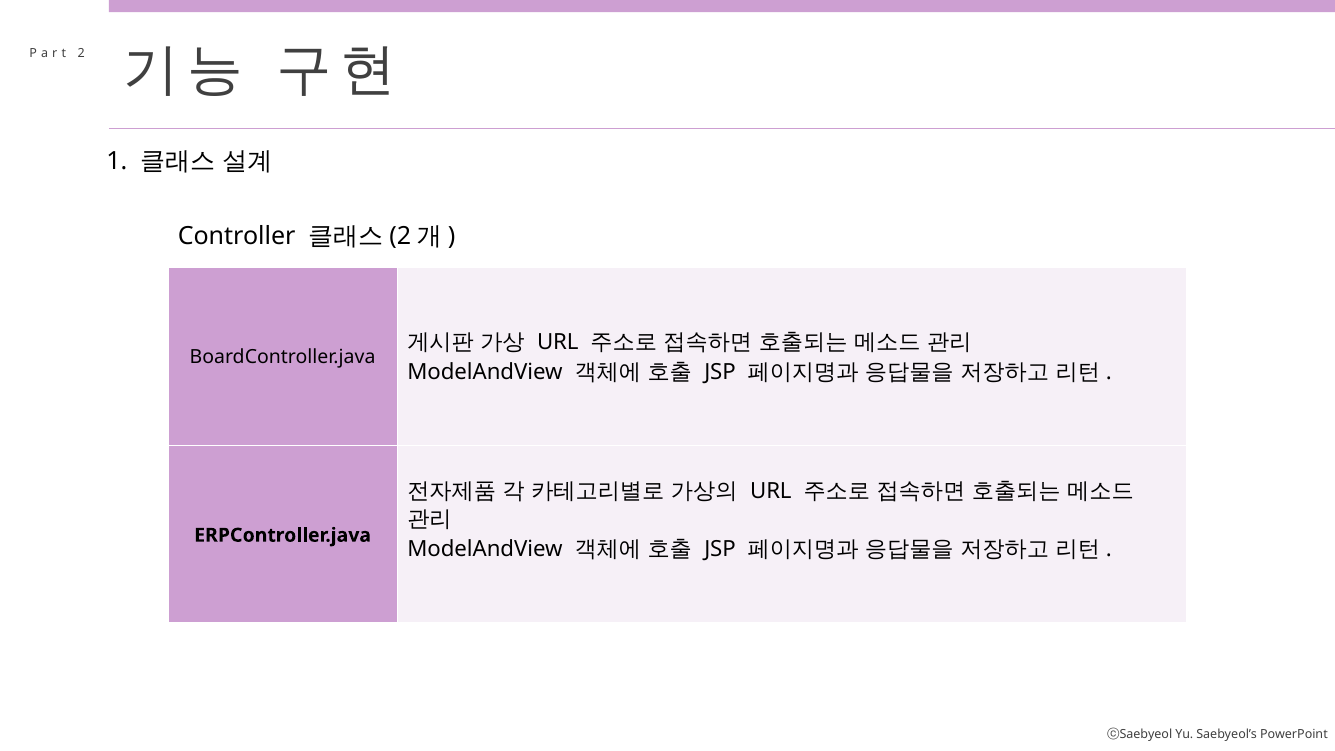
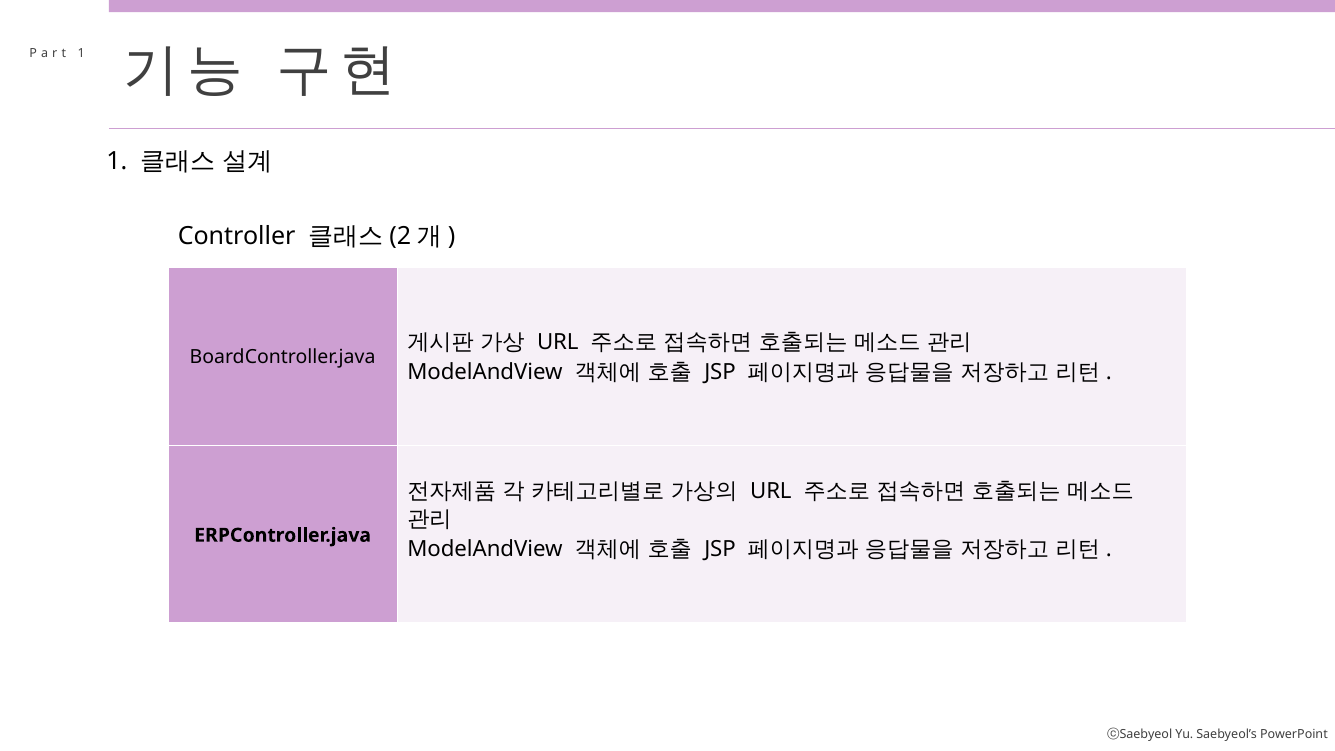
2: 2 -> 1 (81, 53)
